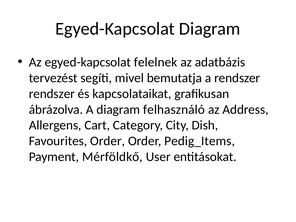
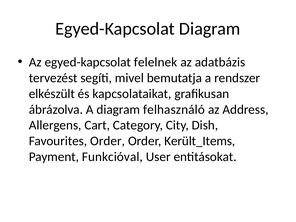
rendszer: rendszer -> elkészült (52, 94)
Pedig_Items: Pedig_Items -> Került_Items (200, 141)
Mérföldkő: Mérföldkő -> Funkcióval (112, 157)
